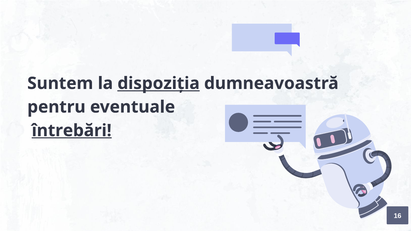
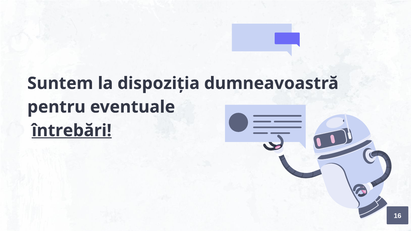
dispoziția underline: present -> none (159, 83)
